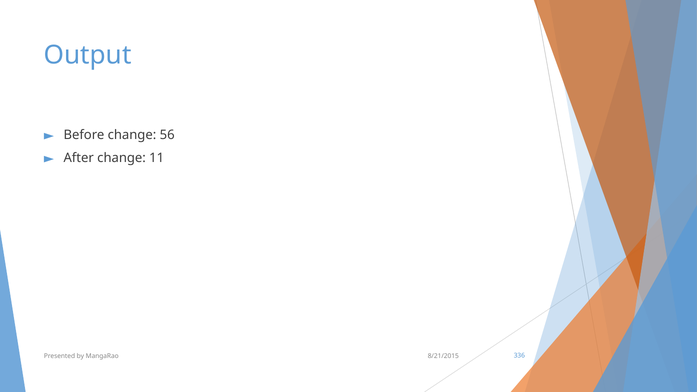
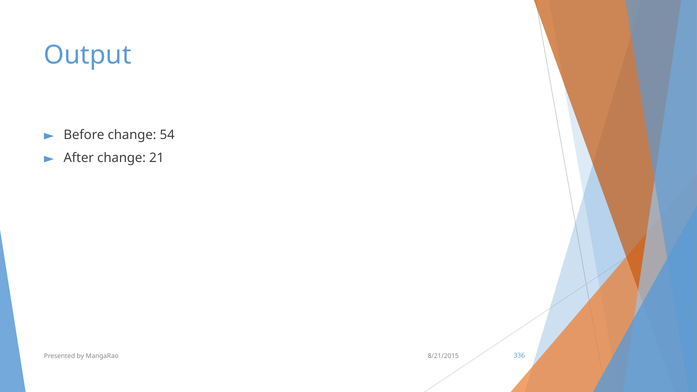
56: 56 -> 54 (167, 135)
11: 11 -> 21 (157, 158)
